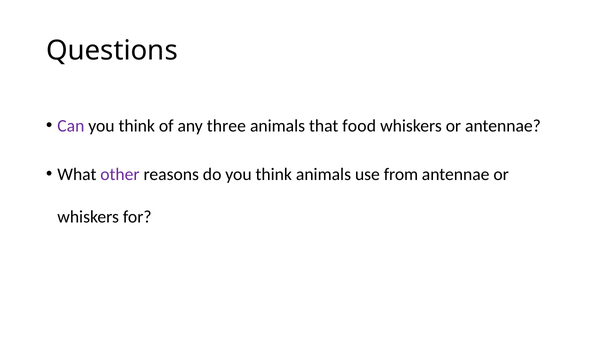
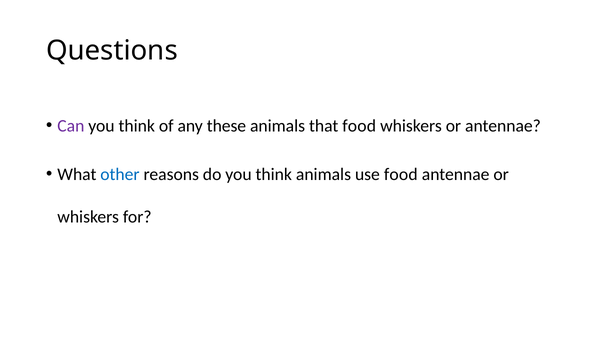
three: three -> these (226, 126)
other colour: purple -> blue (120, 174)
use from: from -> food (401, 174)
